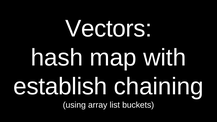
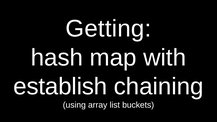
Vectors: Vectors -> Getting (108, 29)
